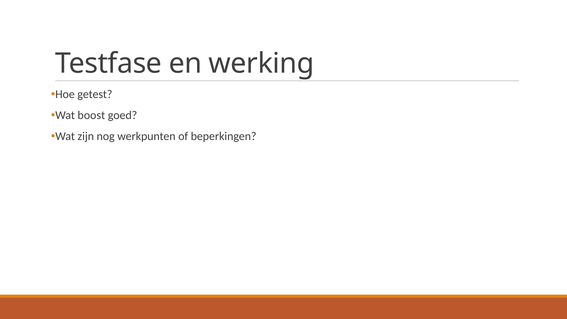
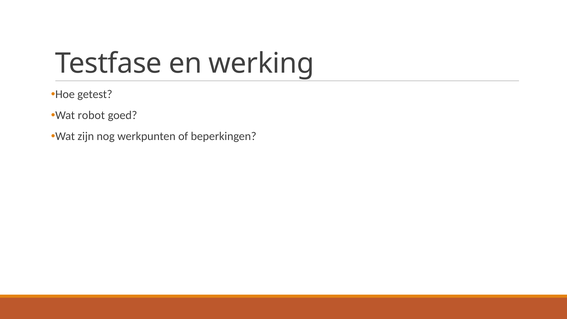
boost: boost -> robot (91, 115)
